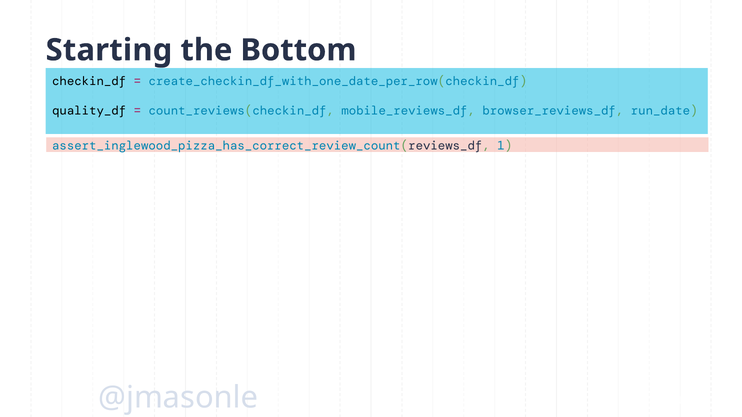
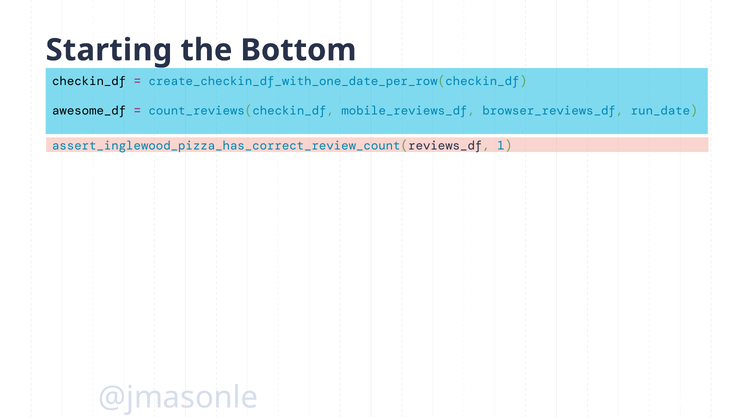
quality_df: quality_df -> awesome_df (89, 111)
